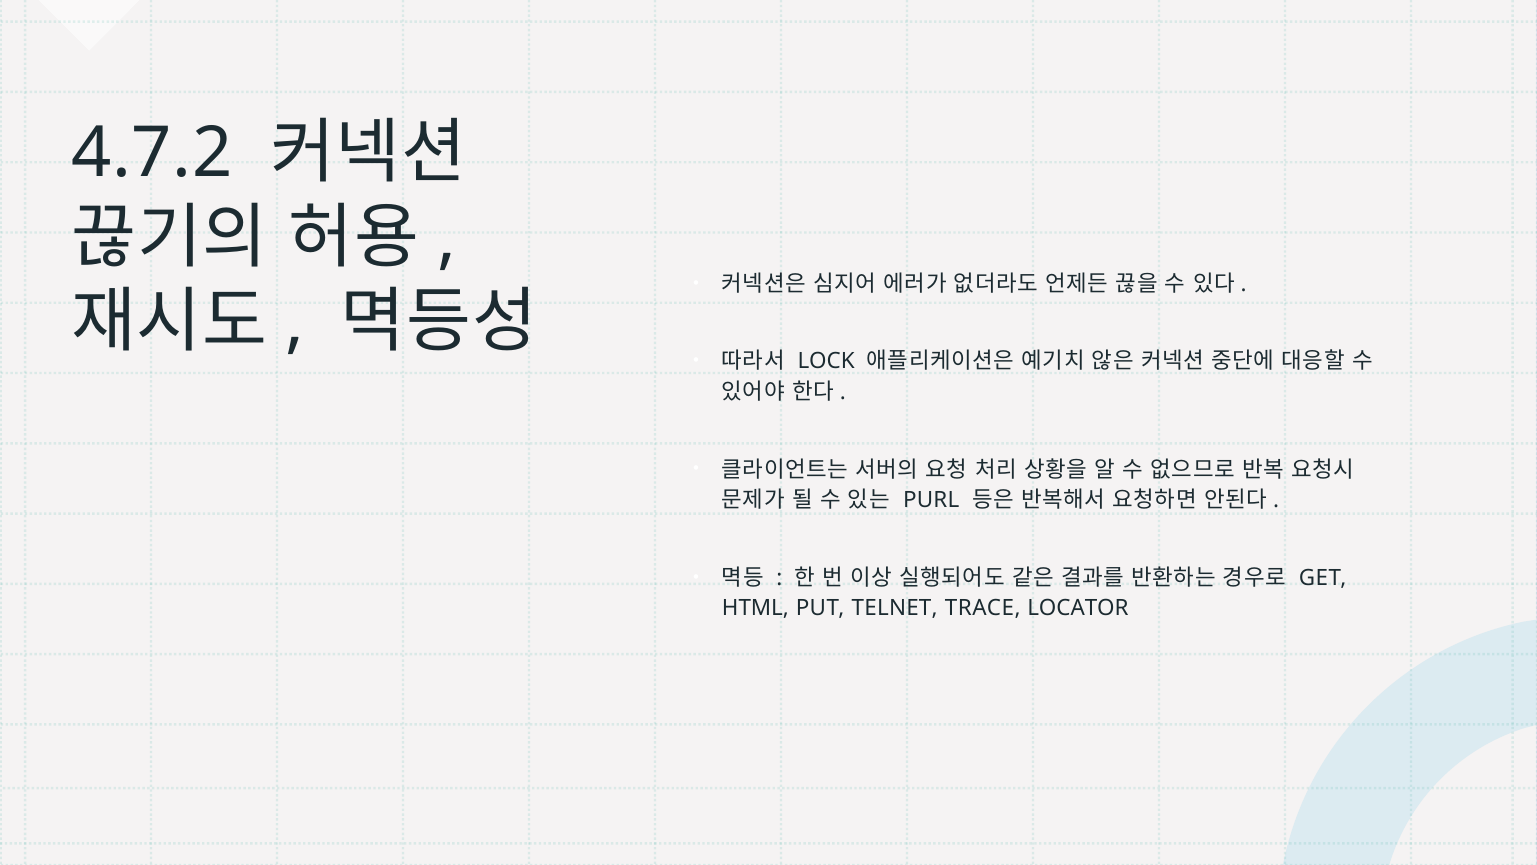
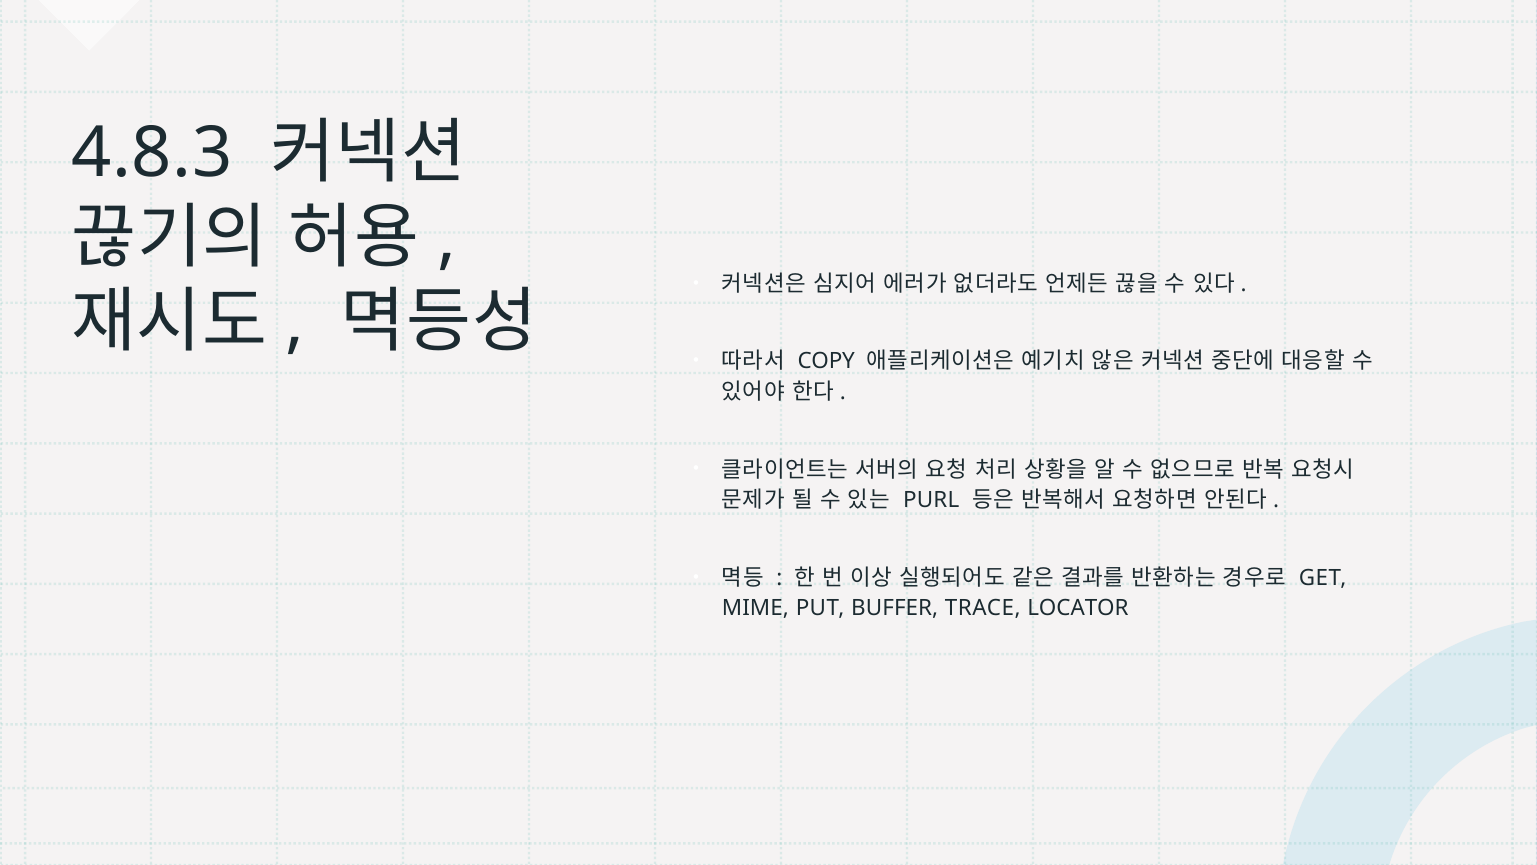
4.7.2: 4.7.2 -> 4.8.3 (152, 153)
LOCK: LOCK -> COPY (826, 361)
HTML: HTML -> MIME (755, 608)
TELNET: TELNET -> BUFFER (895, 608)
